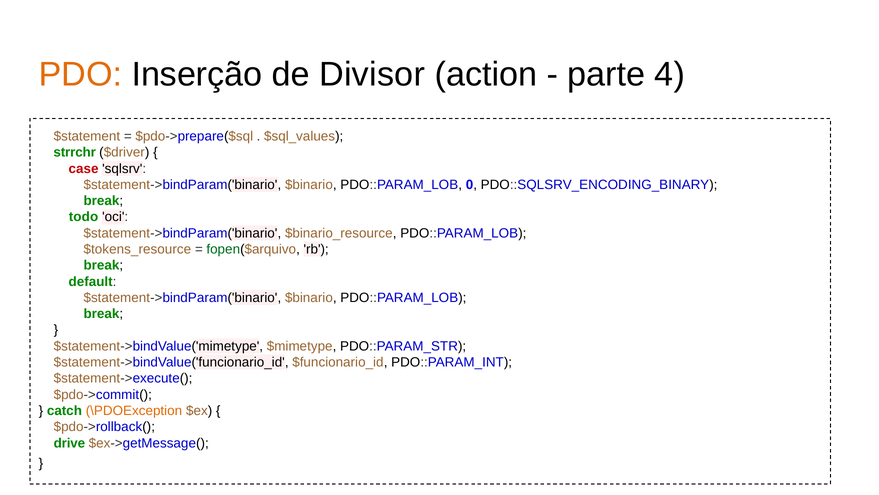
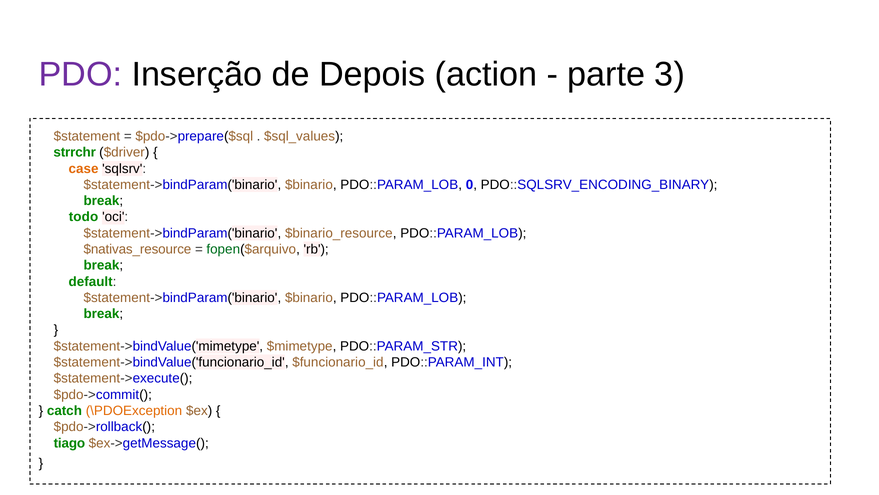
PDO colour: orange -> purple (80, 74)
Divisor: Divisor -> Depois (372, 74)
4: 4 -> 3 (670, 74)
case colour: red -> orange (84, 168)
$tokens_resource: $tokens_resource -> $nativas_resource (137, 249)
drive: drive -> tiago (69, 443)
